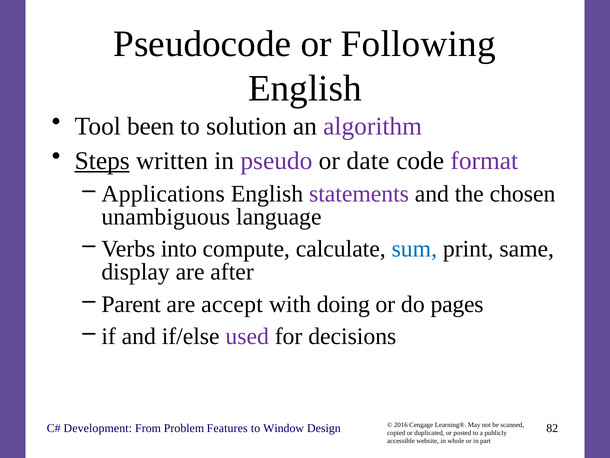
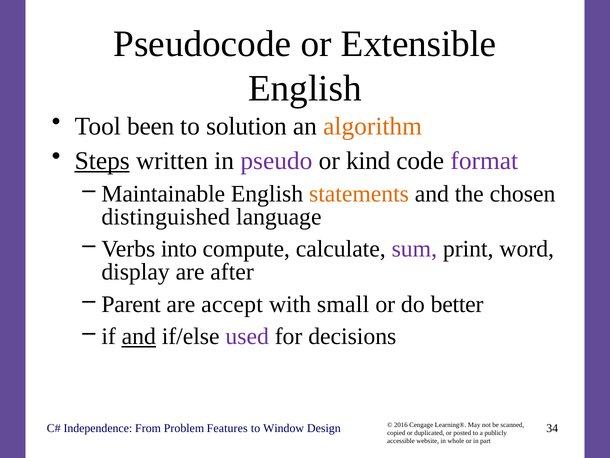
Following: Following -> Extensible (419, 44)
algorithm colour: purple -> orange (373, 126)
date: date -> kind (368, 161)
Applications: Applications -> Maintainable (163, 194)
statements colour: purple -> orange (359, 194)
unambiguous: unambiguous -> distinguished (166, 217)
sum colour: blue -> purple (414, 249)
same: same -> word (527, 249)
doing: doing -> small (343, 304)
pages: pages -> better (457, 304)
and underline: none -> present (139, 336)
Development: Development -> Independence (98, 428)
82: 82 -> 34 (552, 428)
